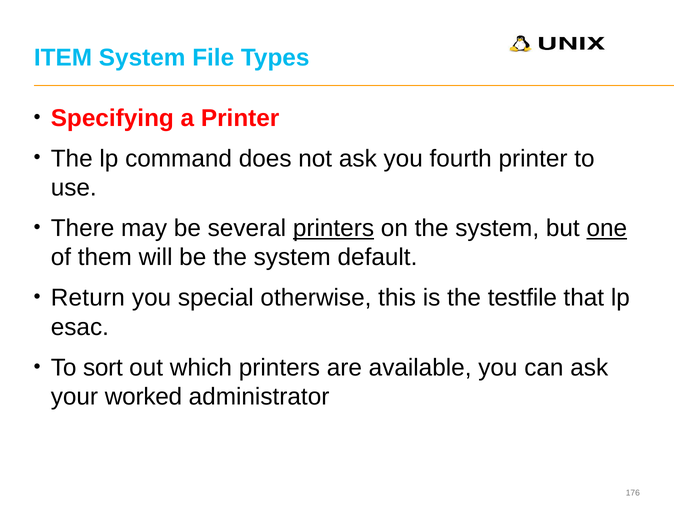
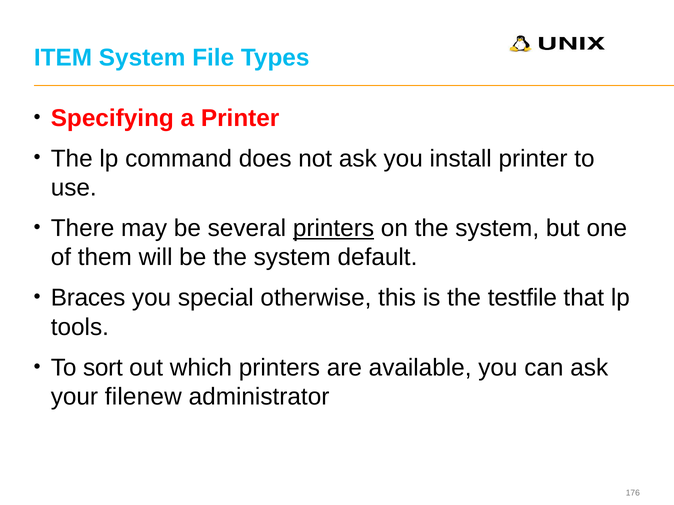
fourth: fourth -> install (461, 159)
one underline: present -> none (607, 228)
Return: Return -> Braces (88, 298)
esac: esac -> tools (80, 327)
worked: worked -> filenew (143, 397)
